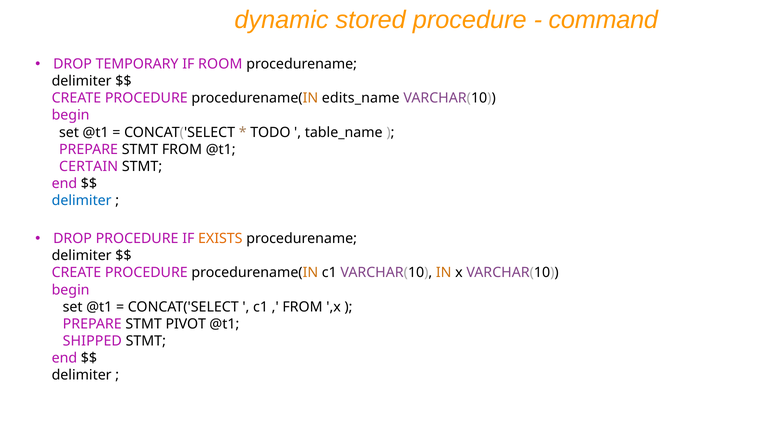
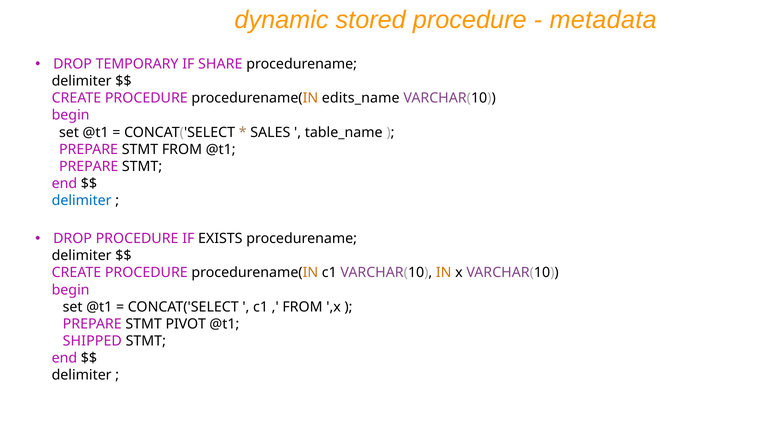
command: command -> metadata (603, 20)
ROOM: ROOM -> SHARE (220, 64)
TODO: TODO -> SALES (270, 132)
CERTAIN: CERTAIN -> PREPARE (89, 167)
EXISTS colour: orange -> black (220, 239)
